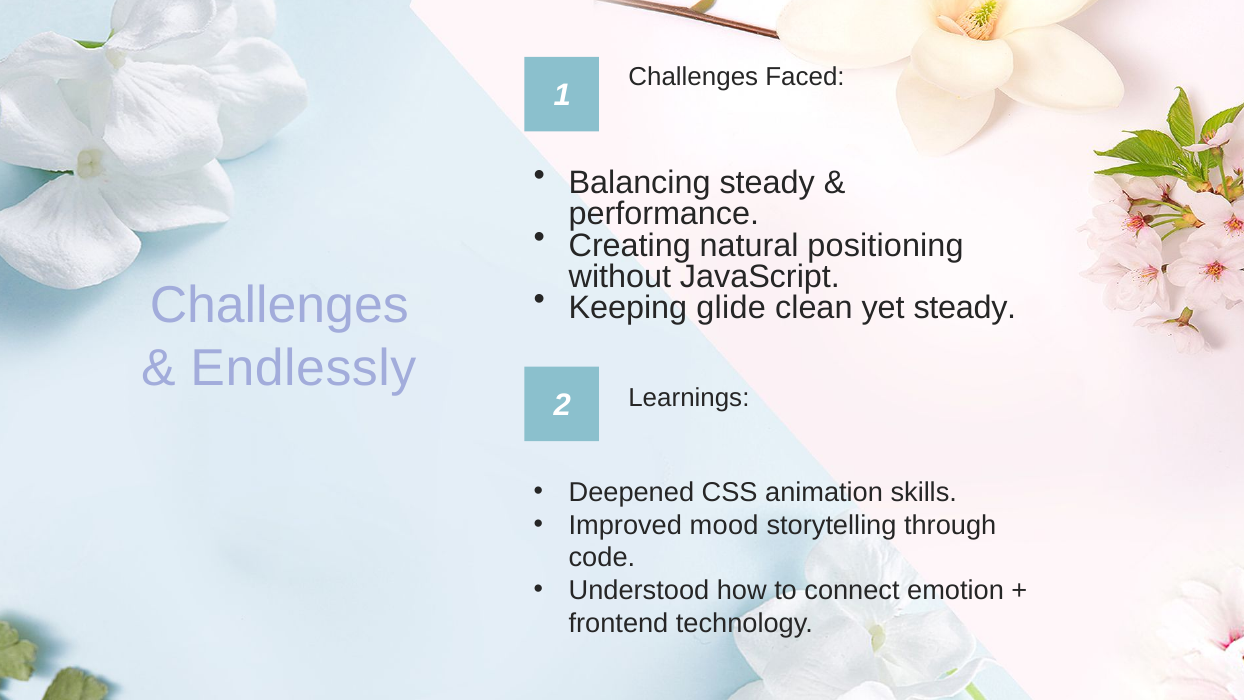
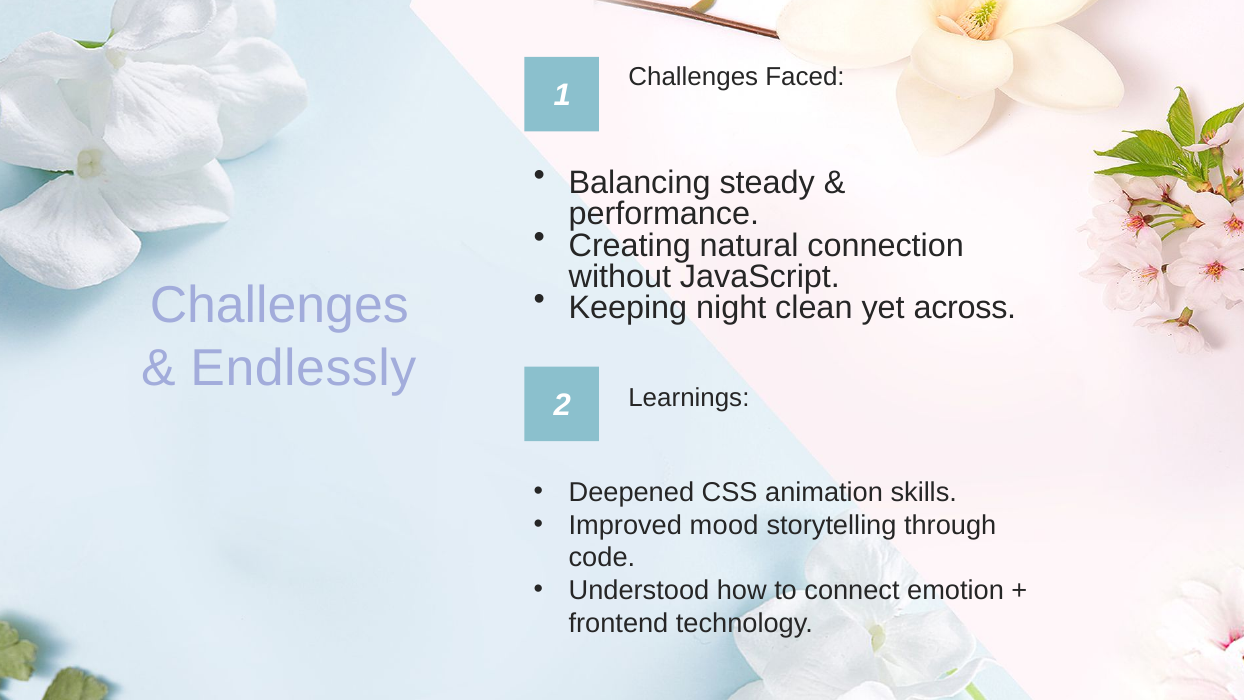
positioning: positioning -> connection (886, 245)
glide: glide -> night (731, 307)
yet steady: steady -> across (965, 307)
